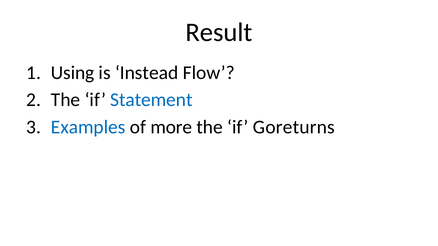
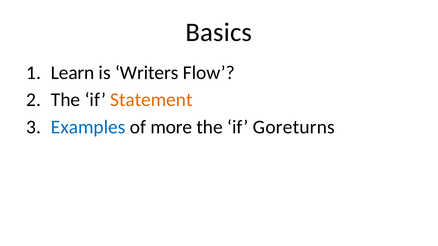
Result: Result -> Basics (219, 32)
Using: Using -> Learn (73, 73)
Instead: Instead -> Writers (147, 73)
Statement colour: blue -> orange (151, 100)
